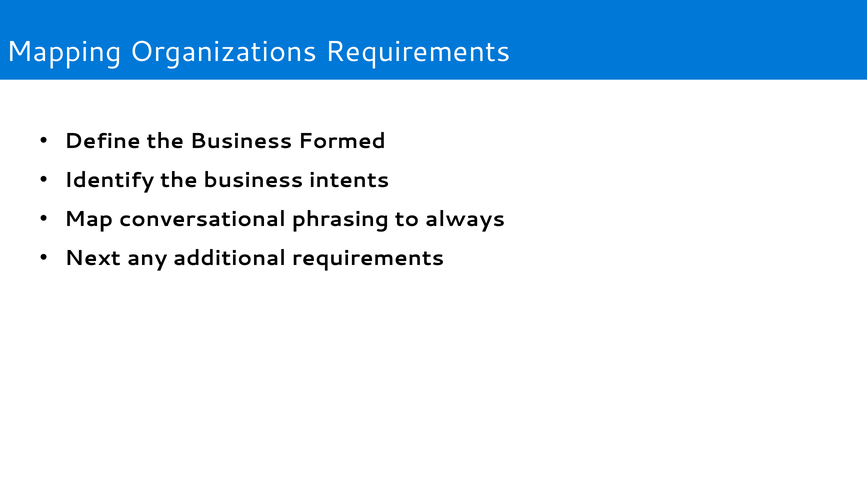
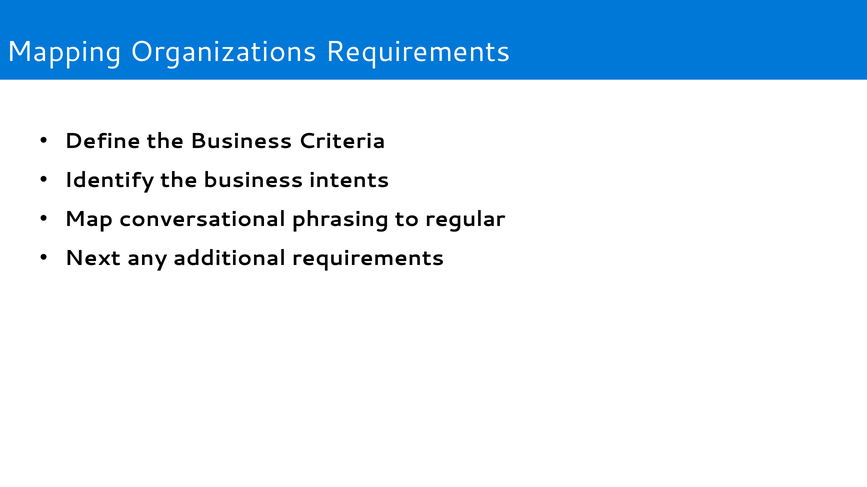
Formed: Formed -> Criteria (342, 142)
always: always -> regular (465, 220)
